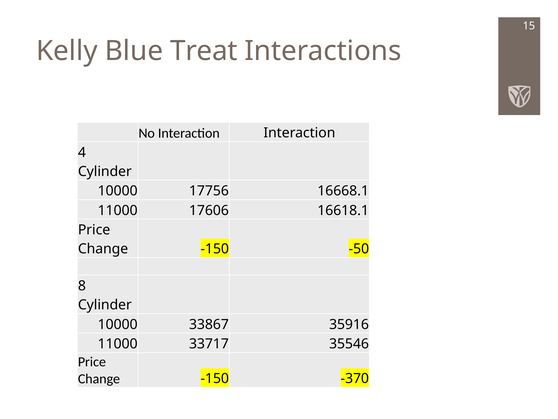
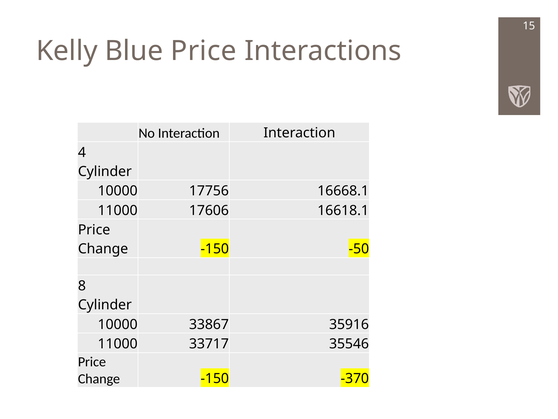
Blue Treat: Treat -> Price (204, 51)
